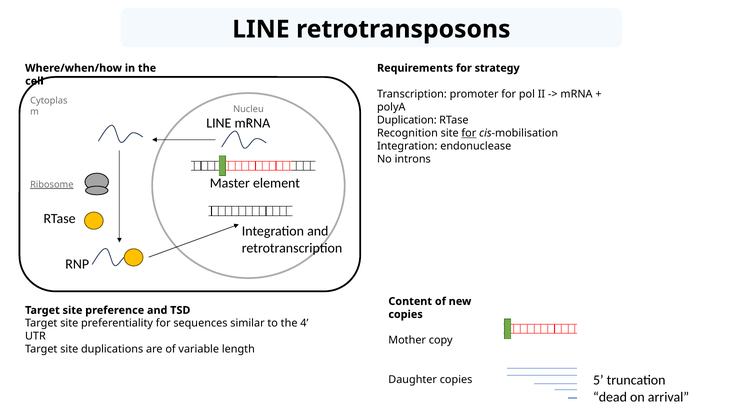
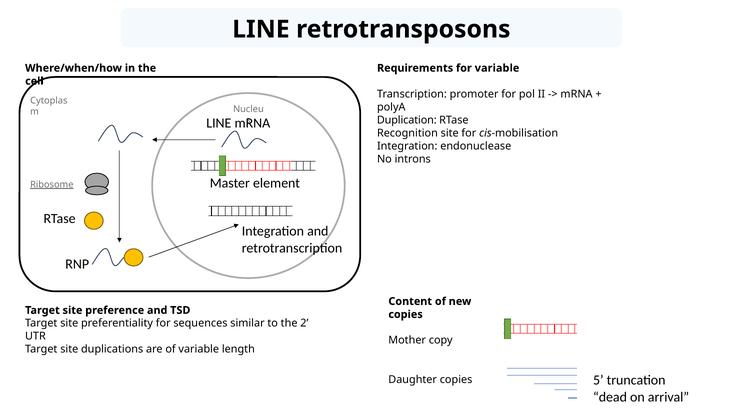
for strategy: strategy -> variable (497, 68)
for underline: present -> none (469, 133)
4: 4 -> 2 (304, 323)
